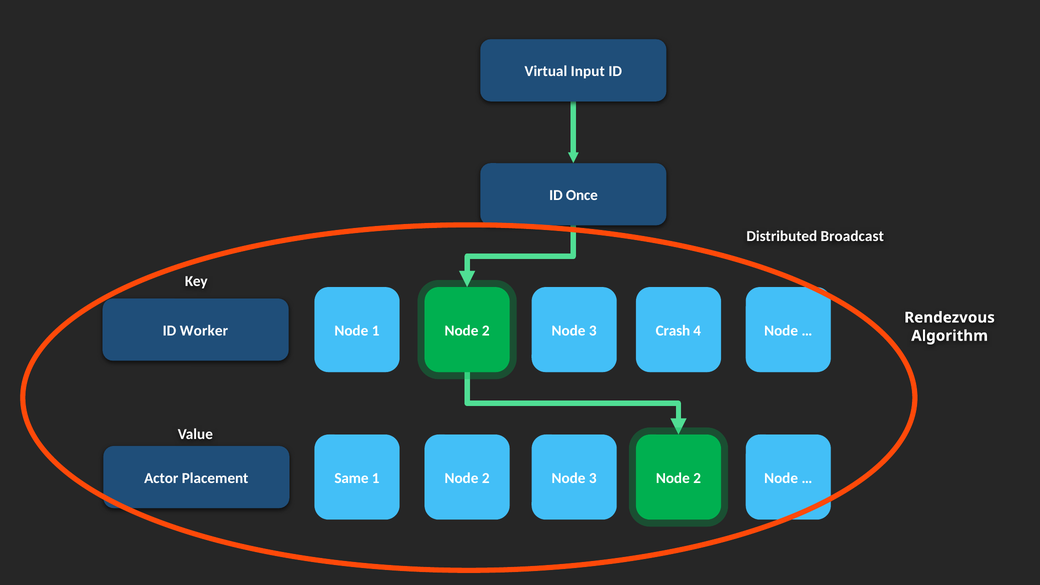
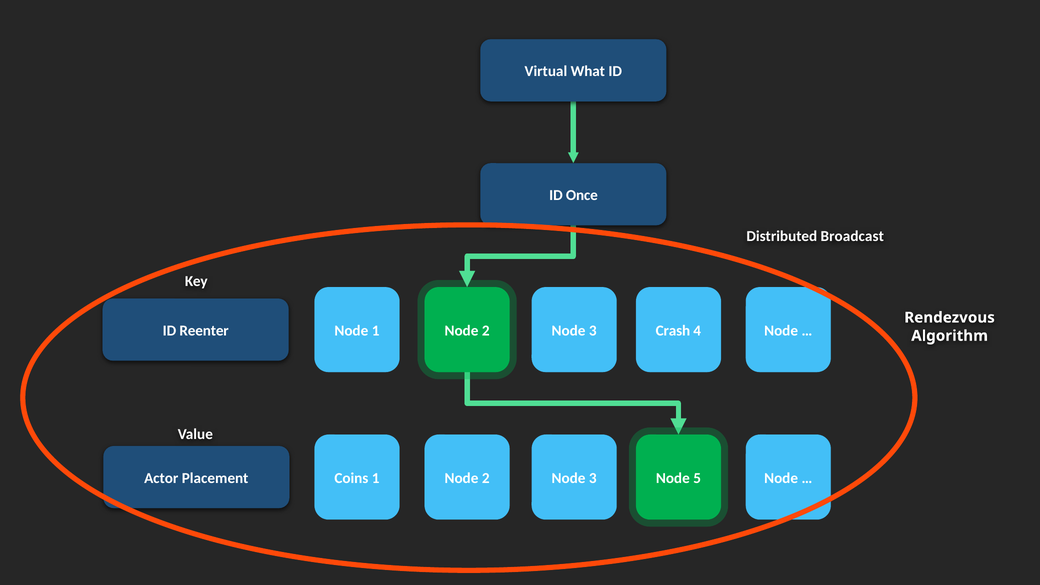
Input: Input -> What (588, 71)
Worker: Worker -> Reenter (204, 331)
Same: Same -> Coins (351, 478)
1 Node 2: 2 -> 5 (697, 478)
